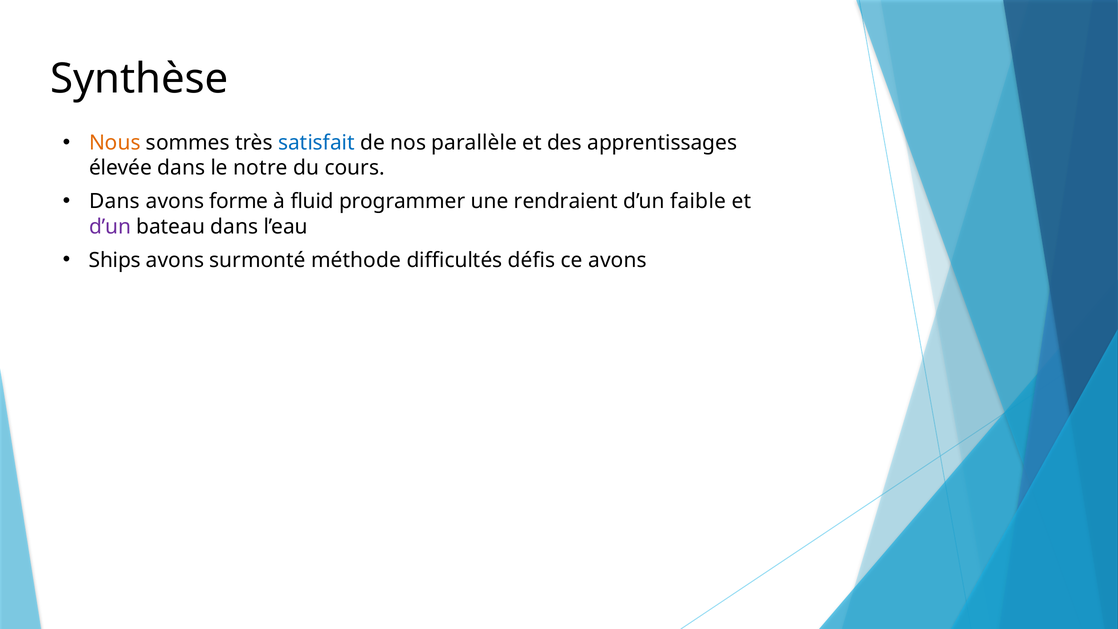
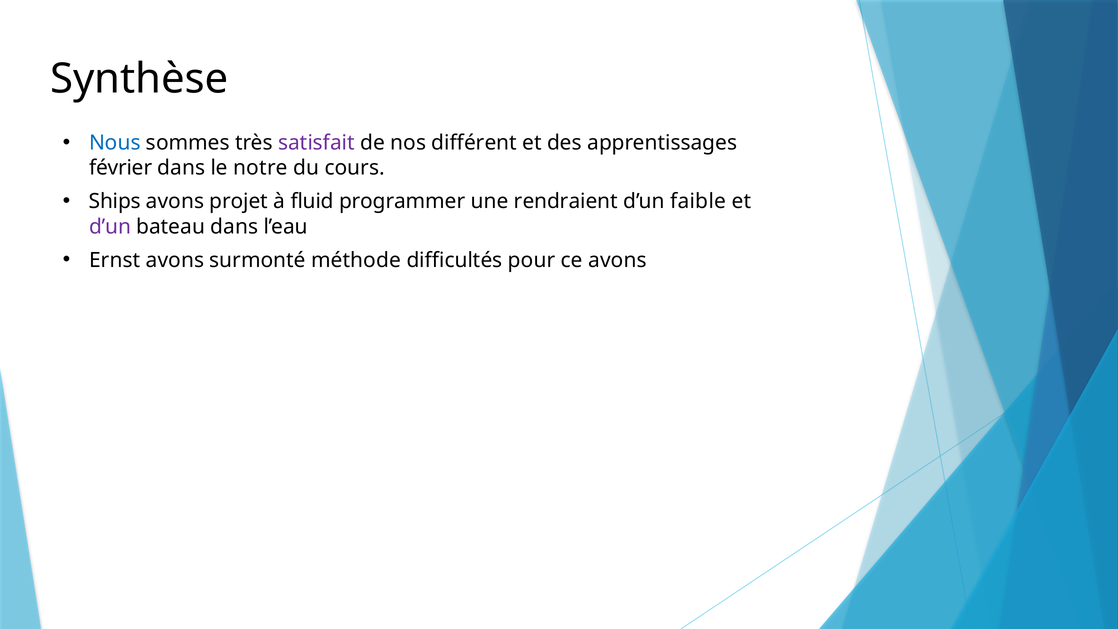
Nous colour: orange -> blue (115, 143)
satisfait colour: blue -> purple (317, 143)
parallèle: parallèle -> différent (474, 143)
élevée: élevée -> février (121, 168)
Dans: Dans -> Ships (115, 201)
forme: forme -> projet (239, 201)
Ships: Ships -> Ernst (115, 260)
défis: défis -> pour (532, 260)
